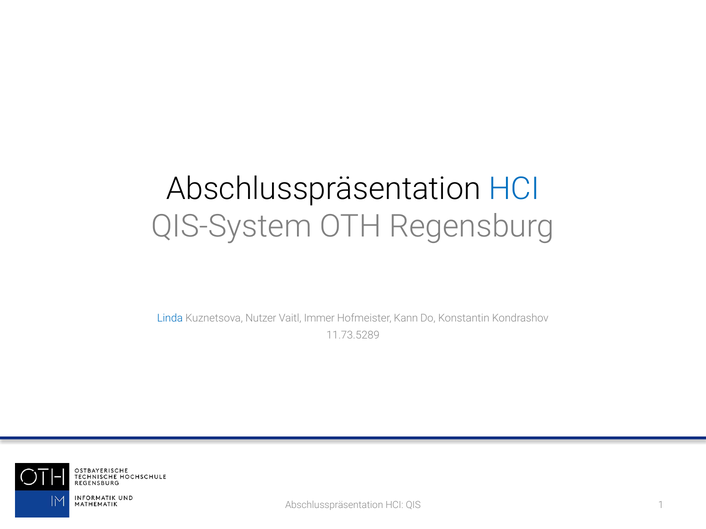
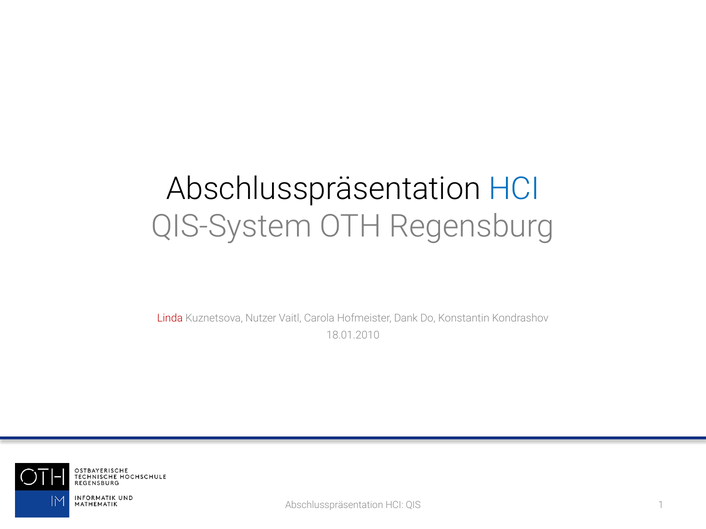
Linda colour: blue -> red (170, 319)
Immer: Immer -> Carola (319, 319)
Kann: Kann -> Dank (406, 319)
11.73.5289: 11.73.5289 -> 18.01.2010 (353, 335)
